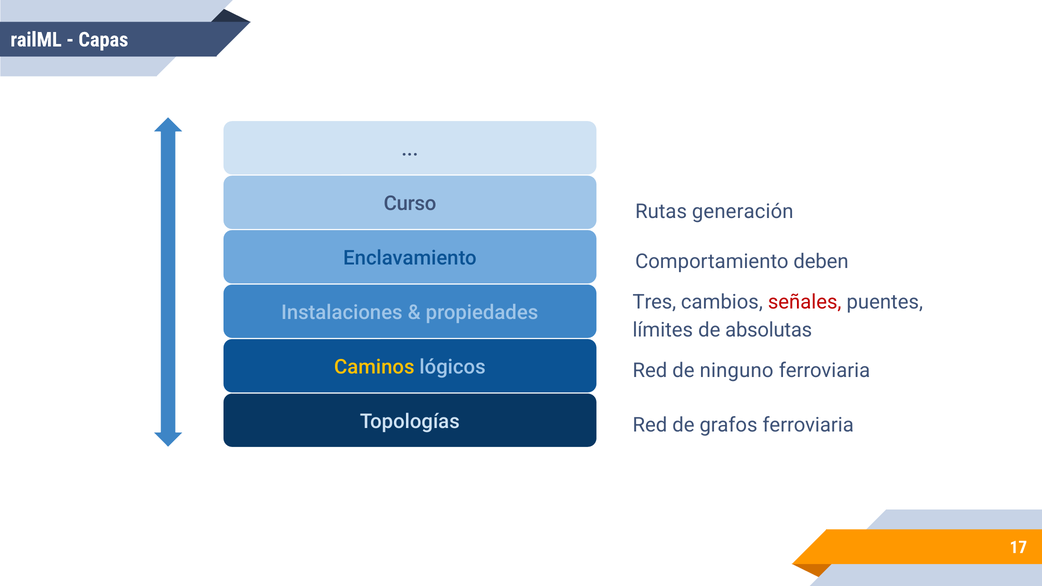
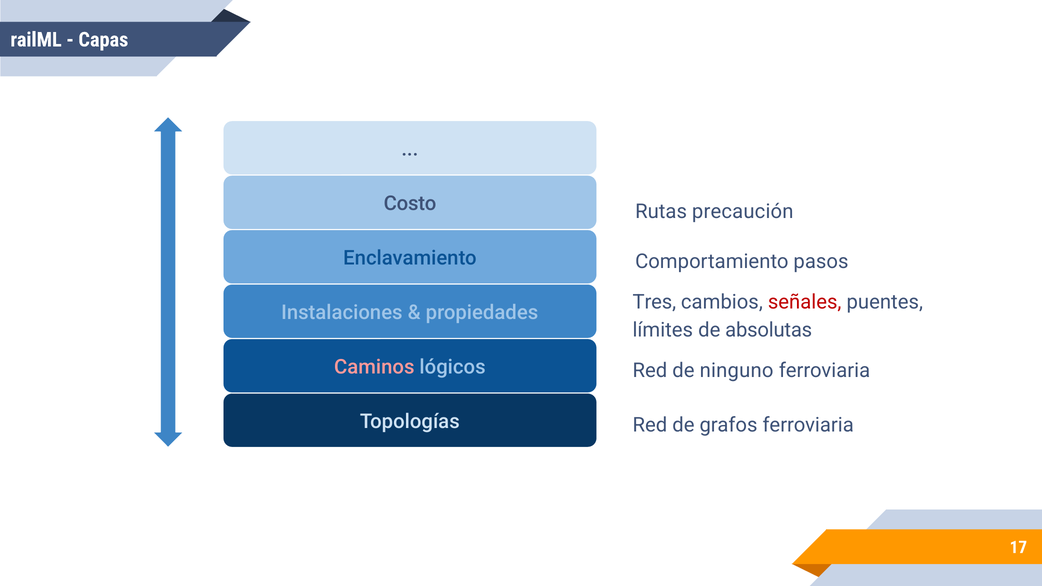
Curso: Curso -> Costo (410, 204)
generación: generación -> precaución (743, 212)
deben: deben -> pasos (821, 262)
Caminos colour: yellow -> pink (374, 367)
